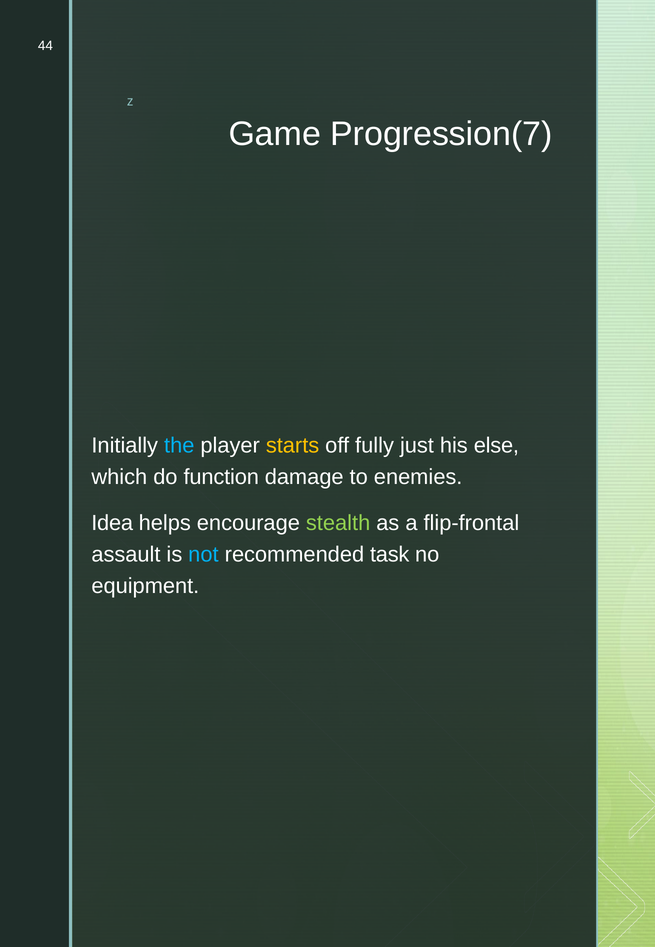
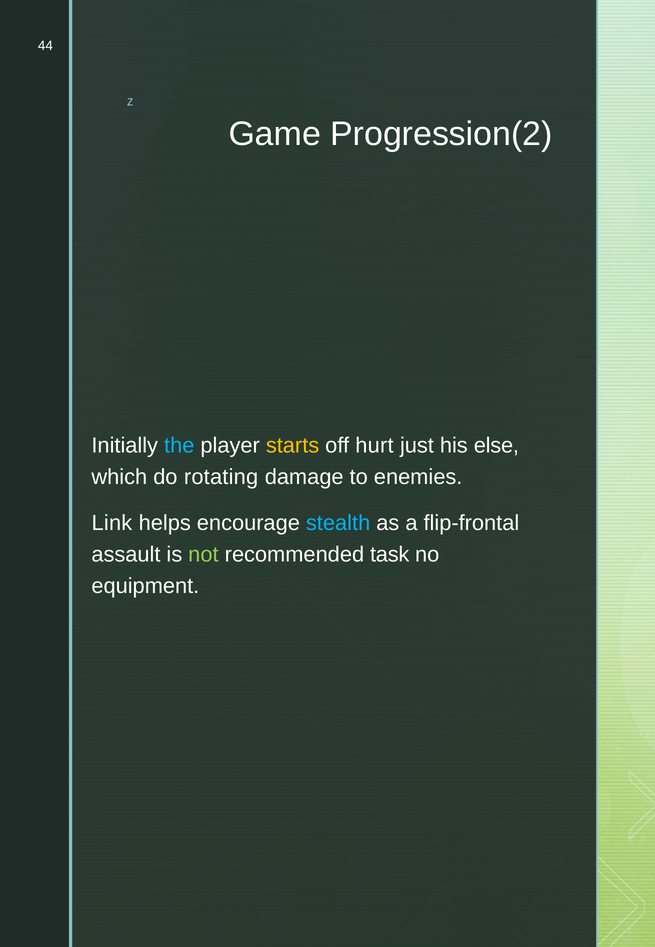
Progression(7: Progression(7 -> Progression(2 (441, 134)
fully: fully -> hurt (374, 445)
function: function -> rotating (221, 476)
Idea: Idea -> Link (112, 523)
stealth colour: light green -> light blue (338, 523)
not colour: light blue -> light green (203, 554)
